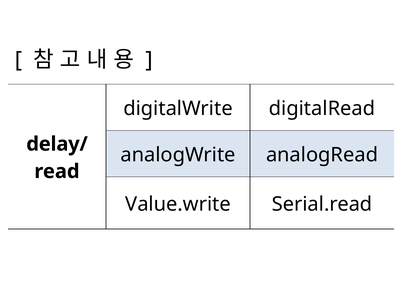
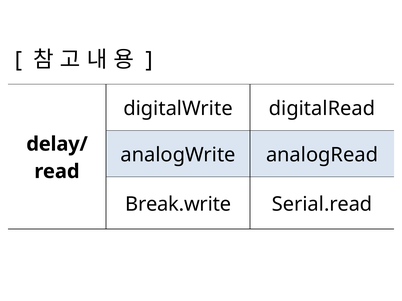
Value.write: Value.write -> Break.write (178, 204)
